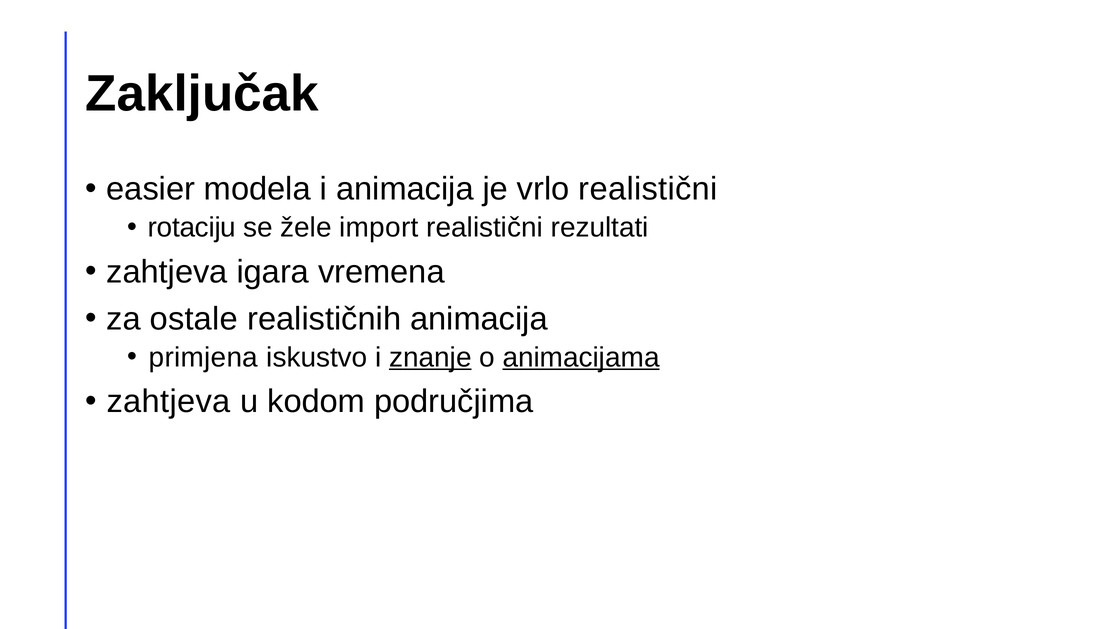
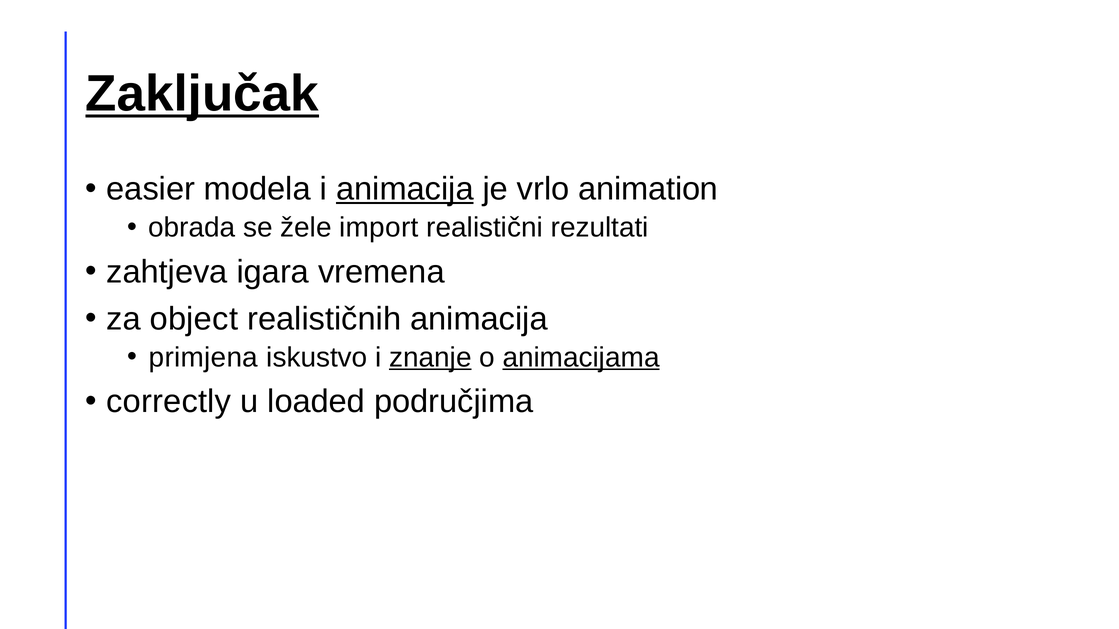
Zaključak underline: none -> present (202, 94)
animacija underline: none -> present (405, 189)
vrlo realistični: realistični -> animation (648, 189)
rotaciju: rotaciju -> obrada (192, 228)
ostale: ostale -> object (194, 319)
zahtjeva: zahtjeva -> correctly (169, 402)
kodom: kodom -> loaded (316, 402)
